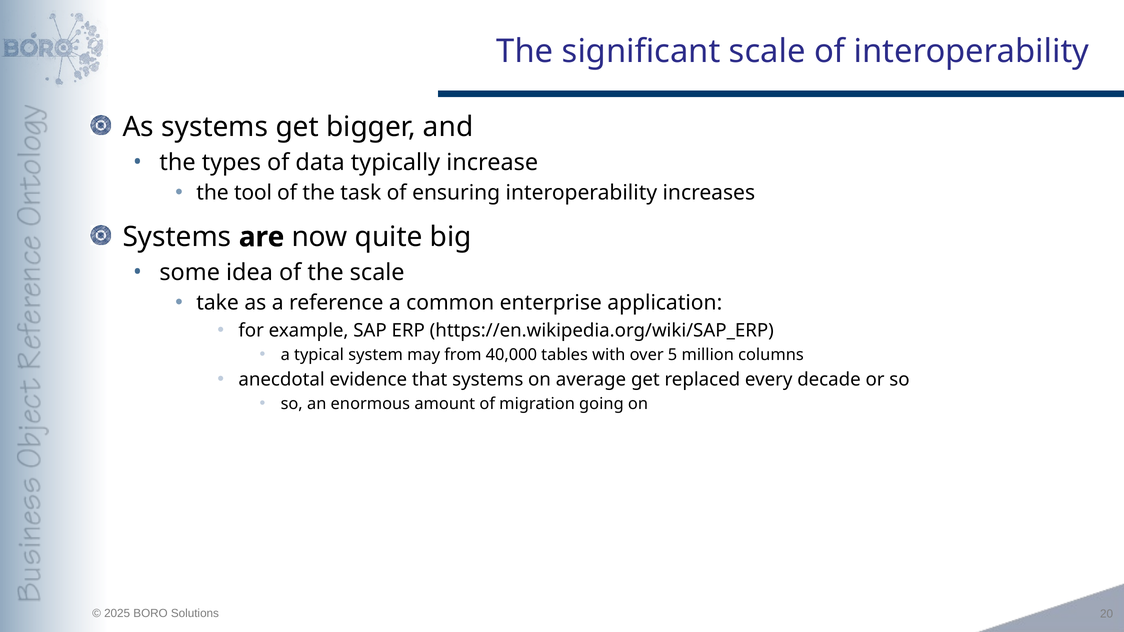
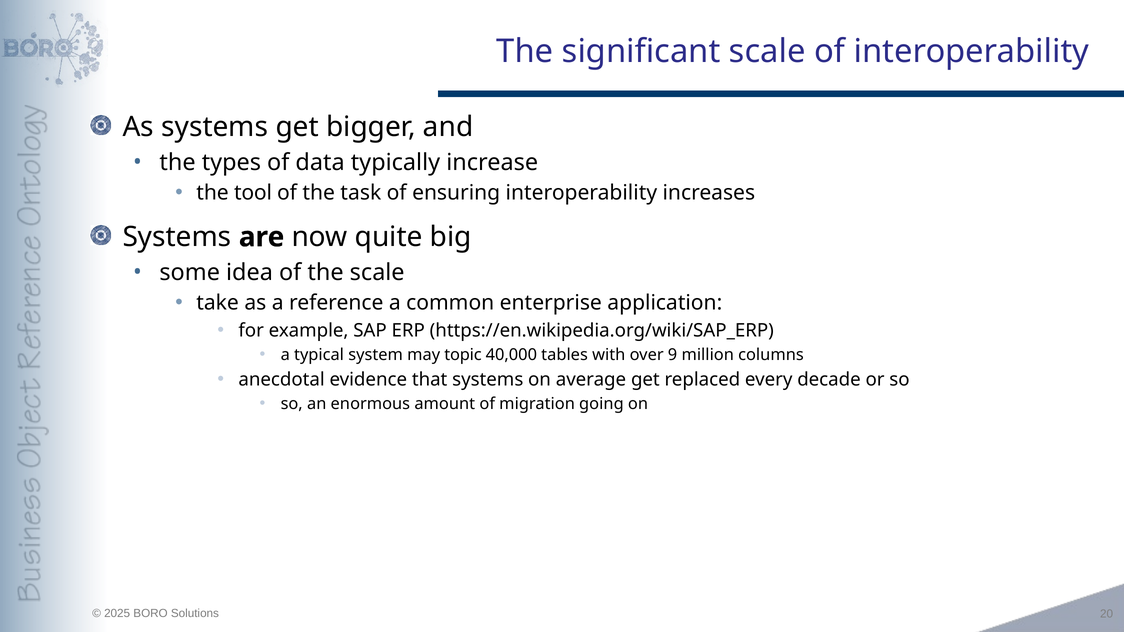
from: from -> topic (463, 355)
5: 5 -> 9 (673, 355)
